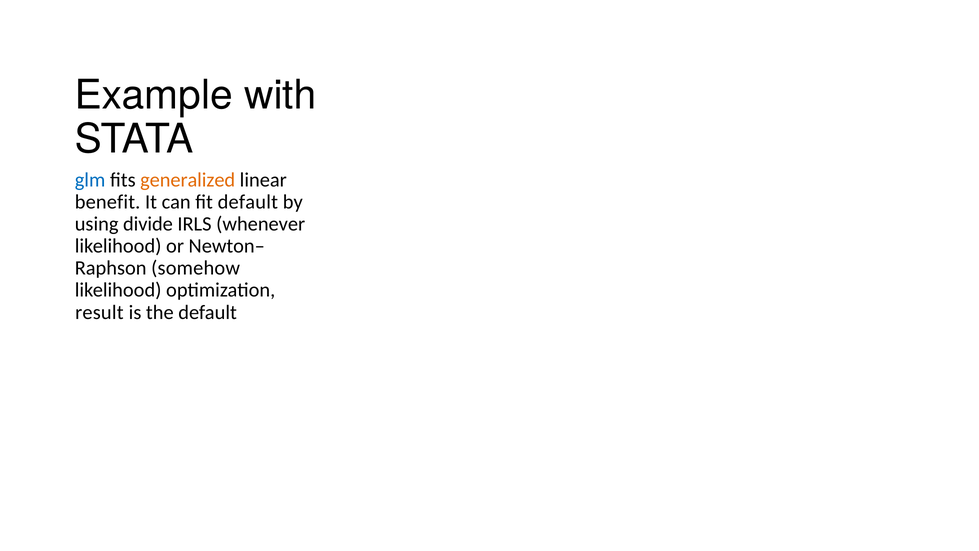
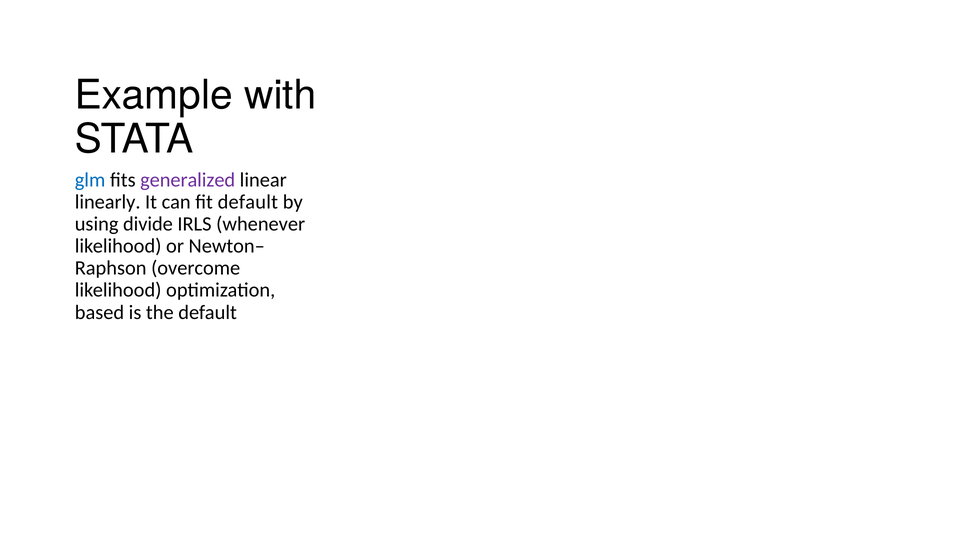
generalized colour: orange -> purple (188, 180)
benefit: benefit -> linearly (108, 202)
somehow: somehow -> overcome (196, 268)
result: result -> based (99, 312)
